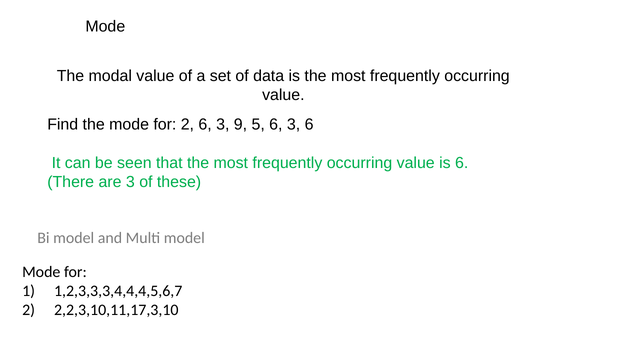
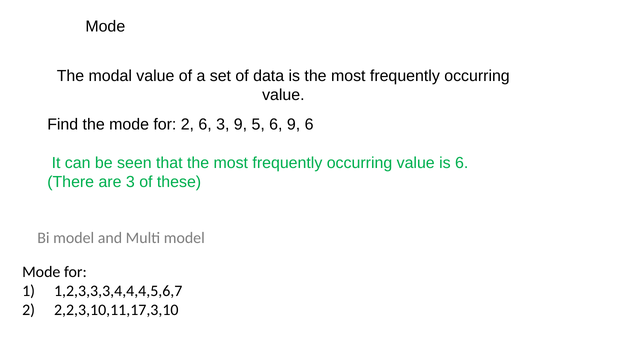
5 6 3: 3 -> 9 (294, 124)
